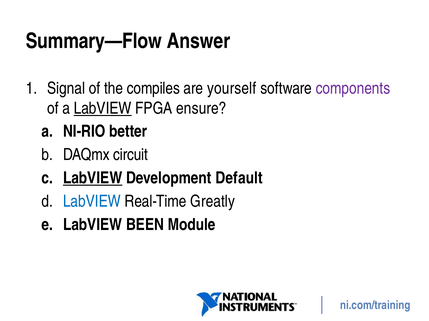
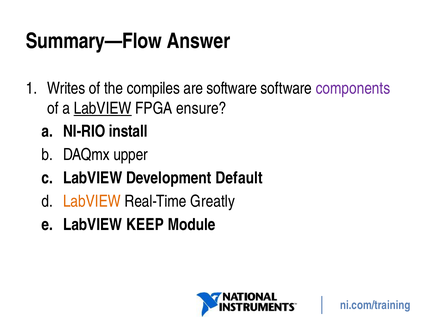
Signal: Signal -> Writes (66, 88)
are yourself: yourself -> software (232, 88)
better: better -> install (128, 132)
circuit: circuit -> upper (131, 155)
LabVIEW underline: present -> none (93, 179)
LabVIEW colour: blue -> orange (92, 202)
BEEN: BEEN -> KEEP (145, 225)
